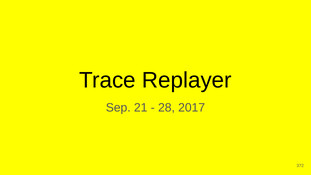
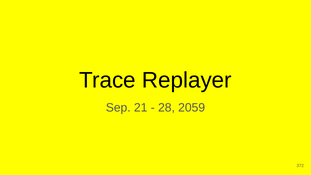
2017: 2017 -> 2059 (192, 108)
